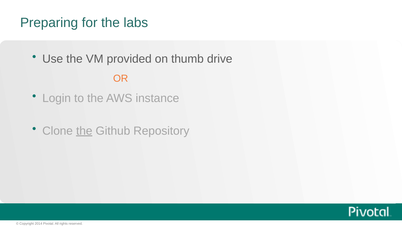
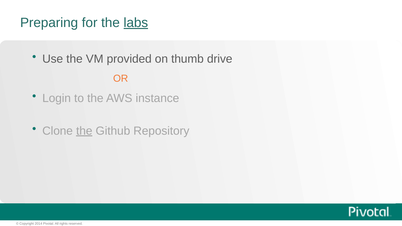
labs underline: none -> present (136, 23)
